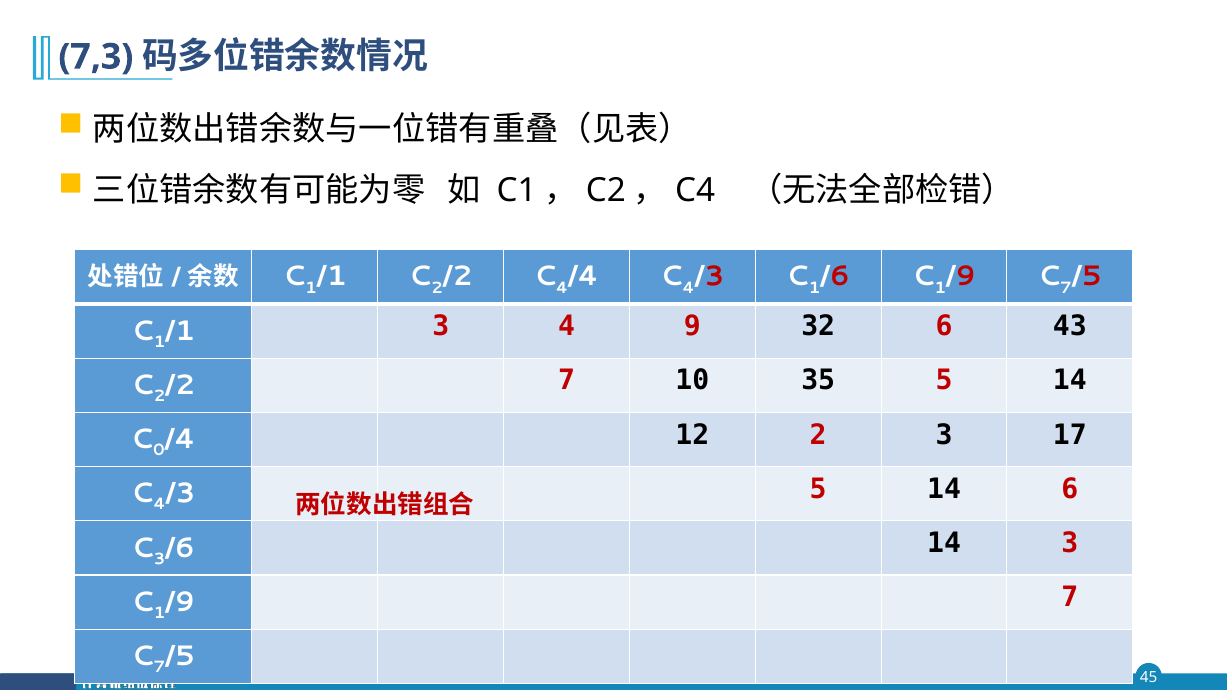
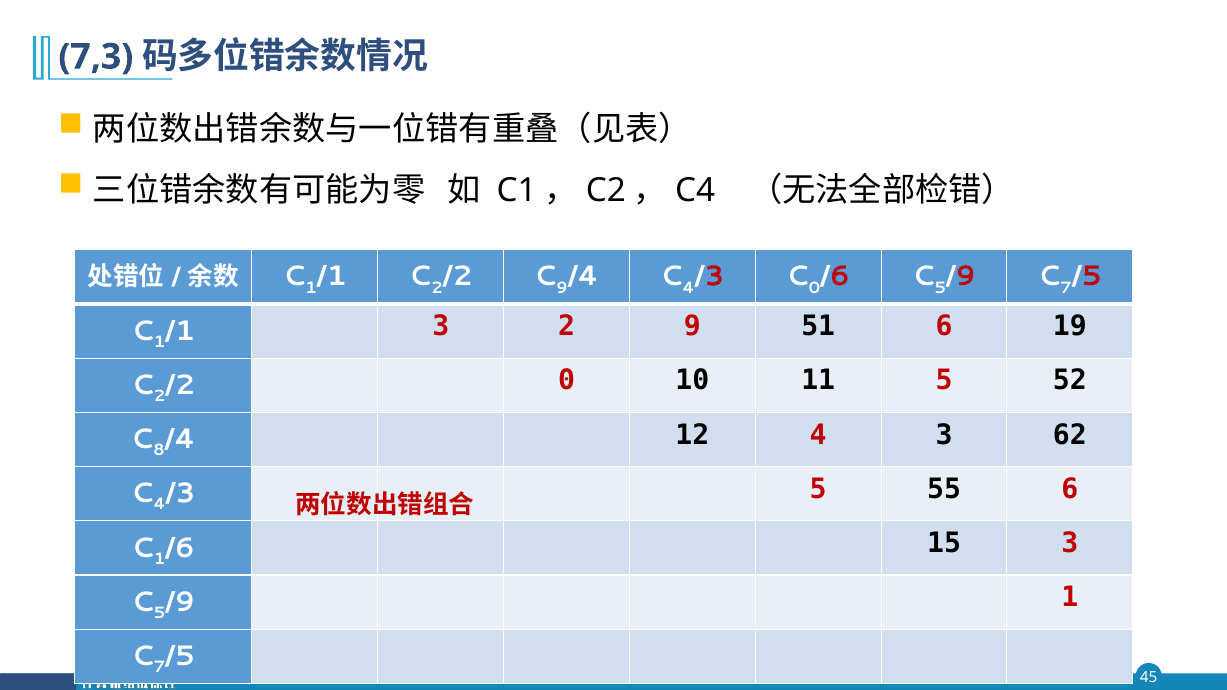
4: 4 -> 9 (562, 288)
1: 1 -> 0 (814, 288)
1: 1 -> 5 (940, 288)
3 4: 4 -> 2 (567, 326)
32: 32 -> 51 (818, 326)
43: 43 -> 19 (1070, 326)
7: 7 -> 0 (567, 381)
35: 35 -> 11 (818, 381)
14: 14 -> 52 (1070, 381)
0: 0 -> 8 (159, 450)
12 2: 2 -> 4 (818, 435)
17: 17 -> 62 (1070, 435)
14: 14 -> 55 (944, 489)
3: 3 -> 1 (159, 559)
14: 14 -> 15 (944, 543)
1: 1 -> 5 (159, 613)
7: 7 -> 1 (1070, 598)
